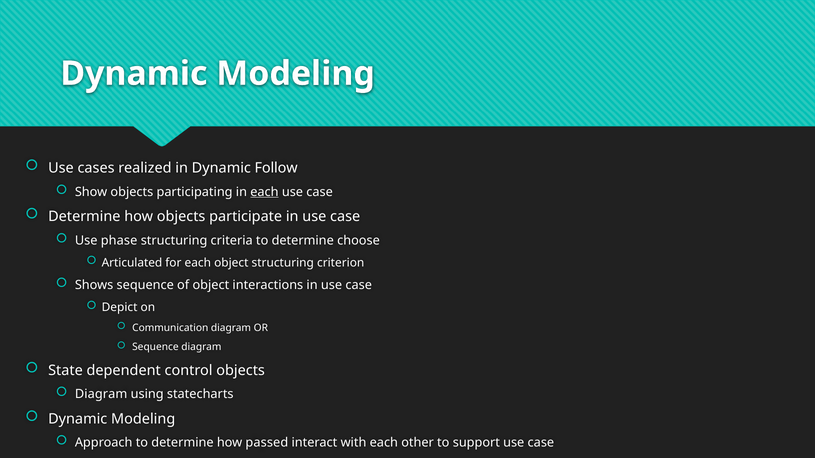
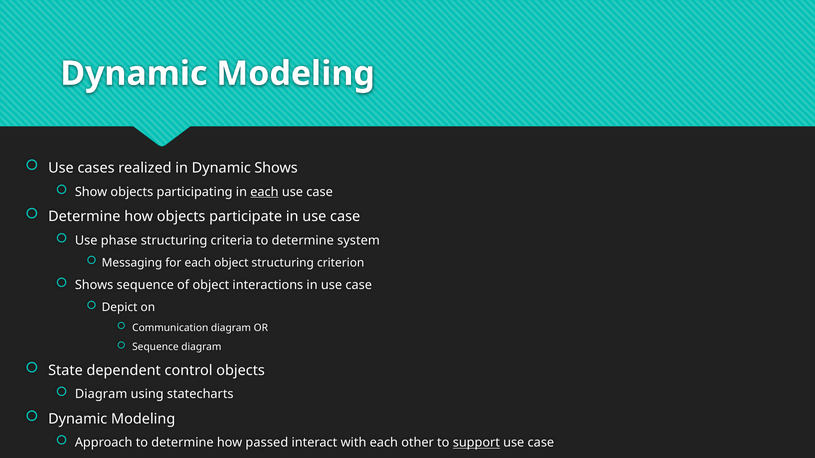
Dynamic Follow: Follow -> Shows (276, 168)
choose: choose -> system (358, 241)
Articulated: Articulated -> Messaging (132, 263)
support underline: none -> present (476, 443)
